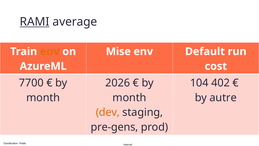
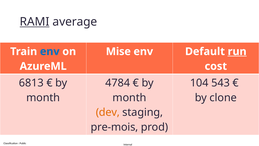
env colour: orange -> blue (50, 51)
run underline: none -> present (237, 51)
7700: 7700 -> 6813 (31, 83)
2026: 2026 -> 4784 (118, 83)
402: 402 -> 543 (221, 83)
autre: autre -> clone (223, 97)
pre-gens: pre-gens -> pre-mois (114, 127)
